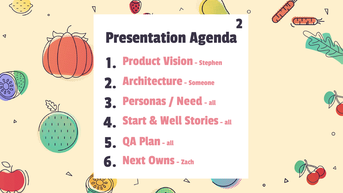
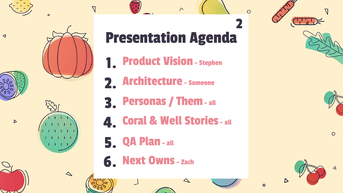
Need: Need -> Them (190, 101)
Start: Start -> Coral (135, 120)
